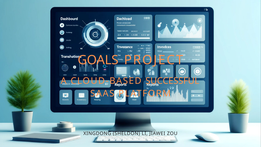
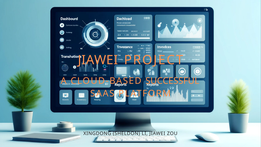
GOALS: GOALS -> JIAWEI (98, 60)
